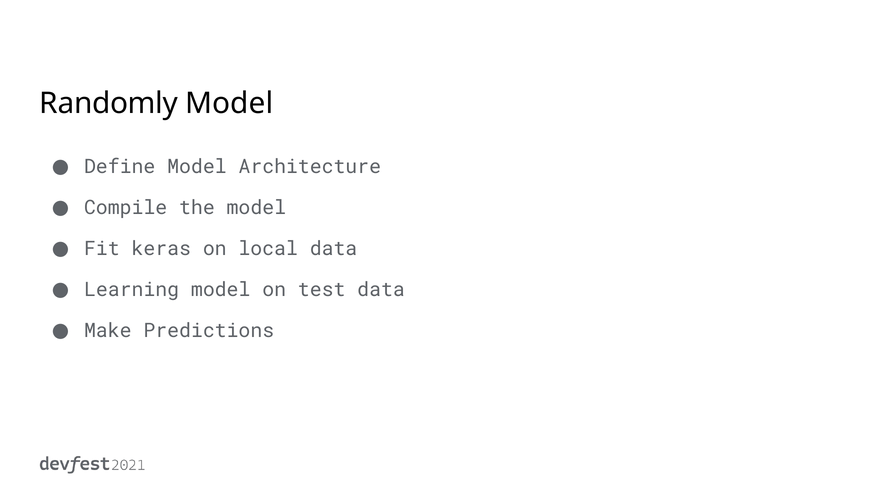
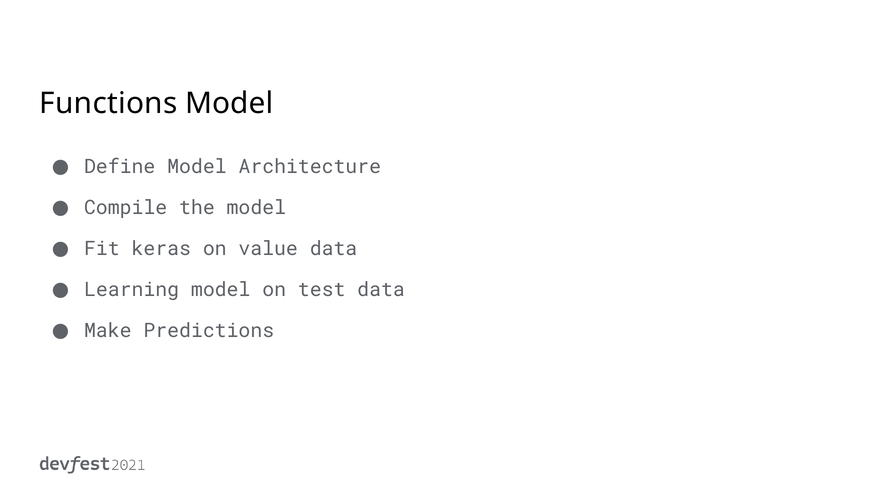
Randomly: Randomly -> Functions (108, 103)
local: local -> value (268, 249)
